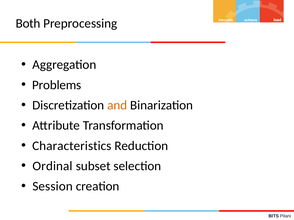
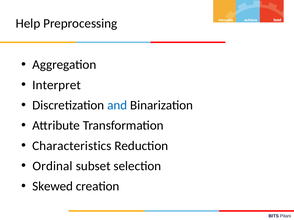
Both: Both -> Help (28, 23)
Problems: Problems -> Interpret (57, 85)
and colour: orange -> blue (117, 105)
Session: Session -> Skewed (53, 187)
